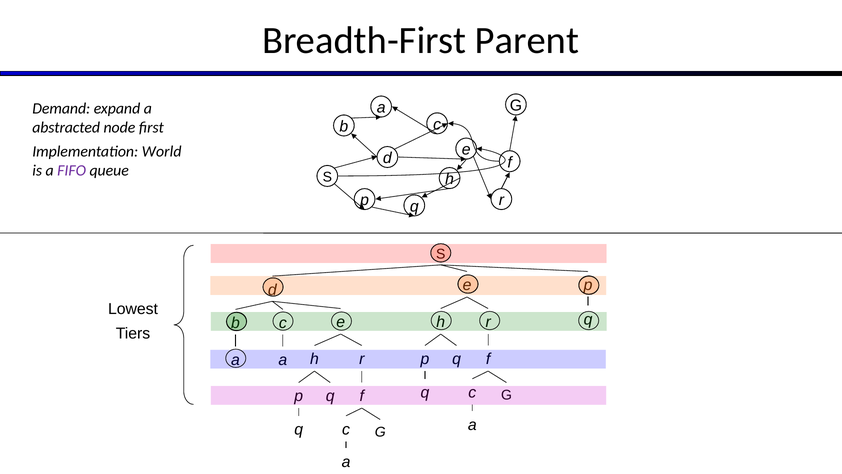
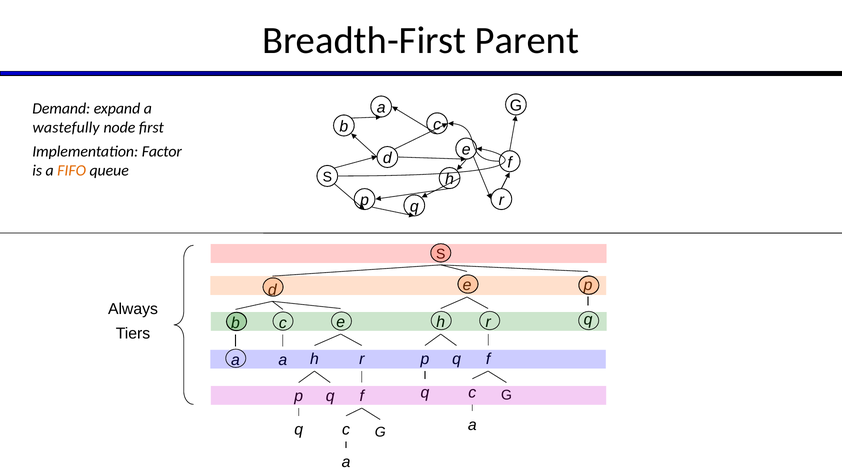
abstracted: abstracted -> wastefully (66, 127)
World: World -> Factor (162, 152)
FIFO colour: purple -> orange (72, 171)
Lowest: Lowest -> Always (133, 309)
